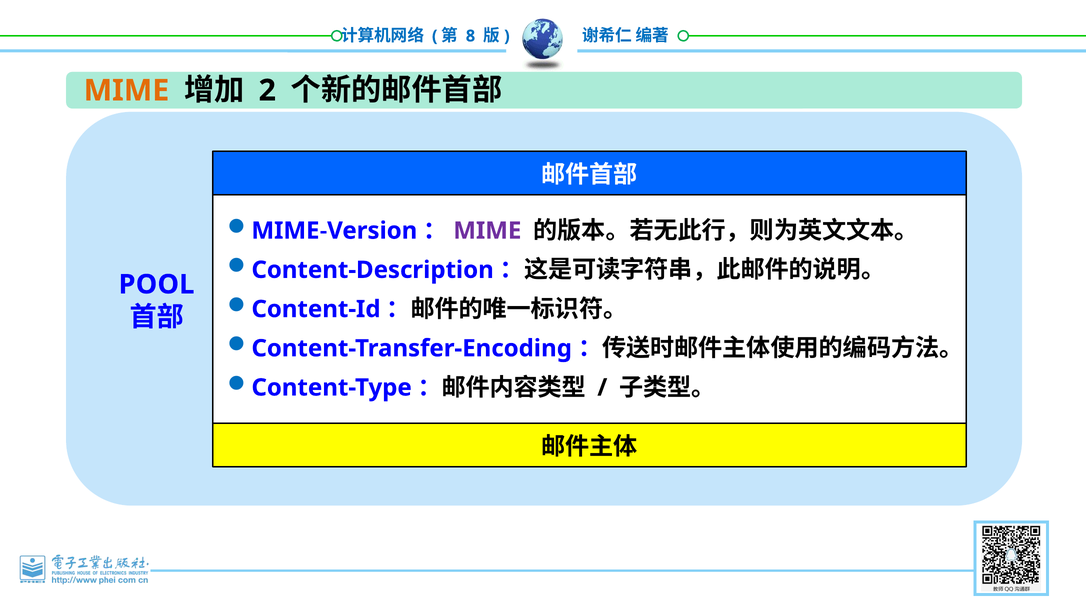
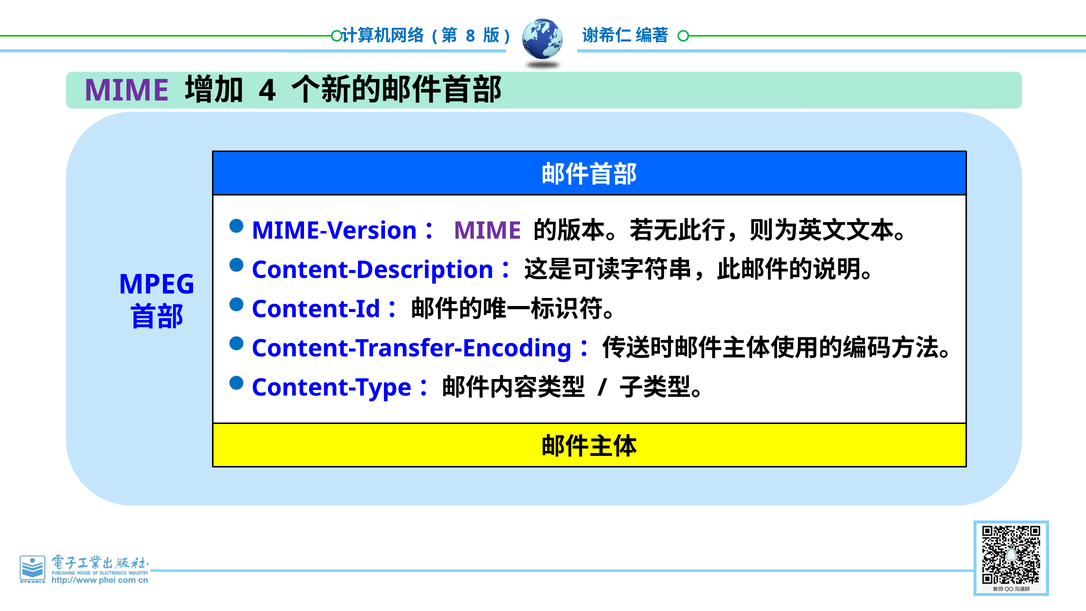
MIME colour: orange -> purple (126, 90)
2: 2 -> 4 (267, 90)
POOL: POOL -> MPEG (157, 284)
